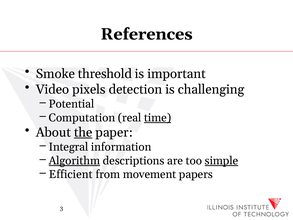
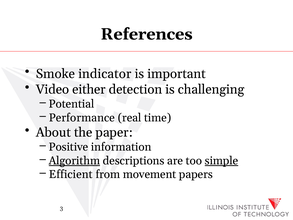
threshold: threshold -> indicator (105, 74)
pixels: pixels -> either (89, 89)
Computation: Computation -> Performance (82, 118)
time underline: present -> none (158, 118)
the underline: present -> none (83, 132)
Integral: Integral -> Positive (68, 147)
